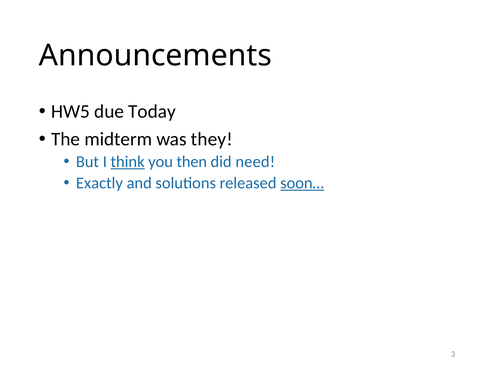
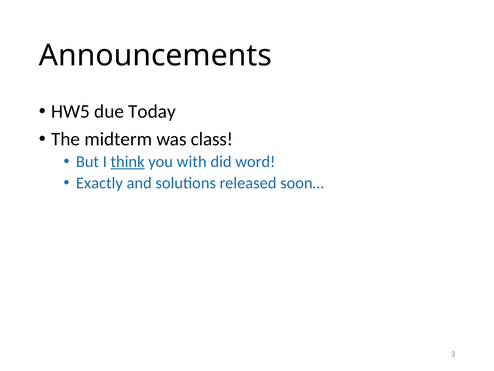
they: they -> class (212, 139)
then: then -> with (192, 162)
need: need -> word (255, 162)
soon… underline: present -> none (302, 183)
